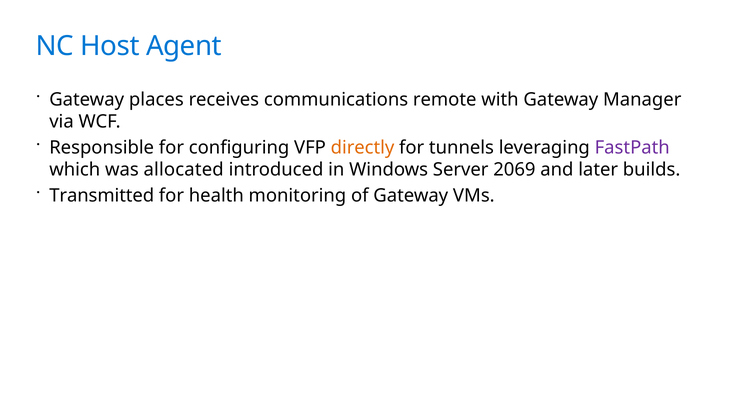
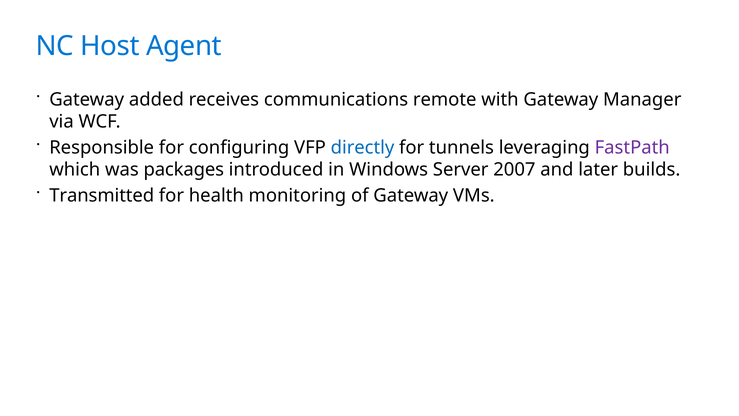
places: places -> added (156, 99)
directly colour: orange -> blue (363, 147)
allocated: allocated -> packages (184, 170)
2069: 2069 -> 2007 (514, 170)
